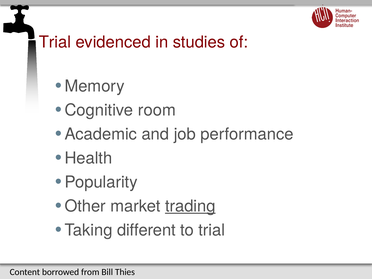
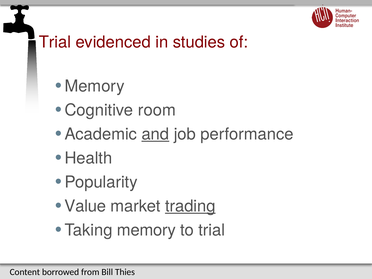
and underline: none -> present (155, 134)
Other: Other -> Value (85, 206)
Taking different: different -> memory (146, 230)
